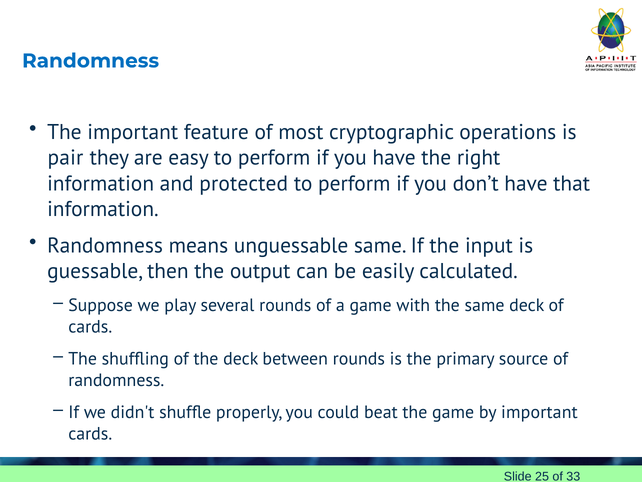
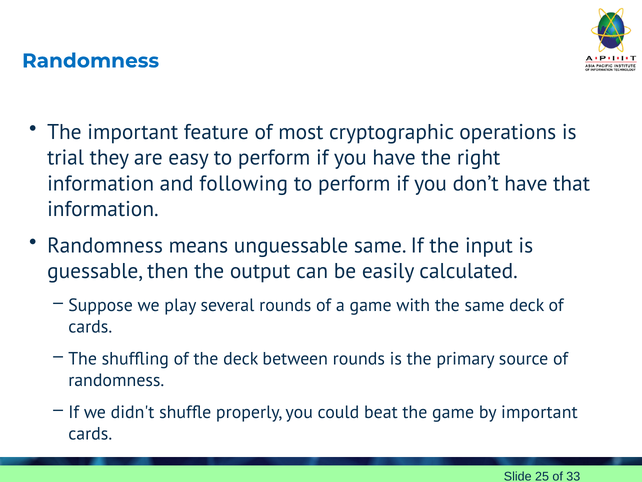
pair: pair -> trial (66, 158)
protected: protected -> following (244, 183)
